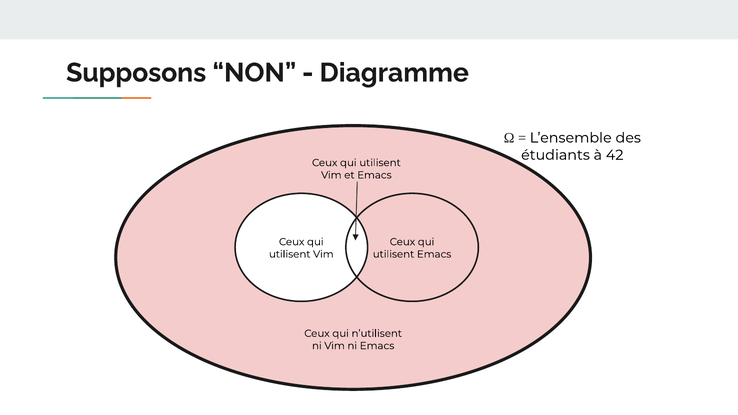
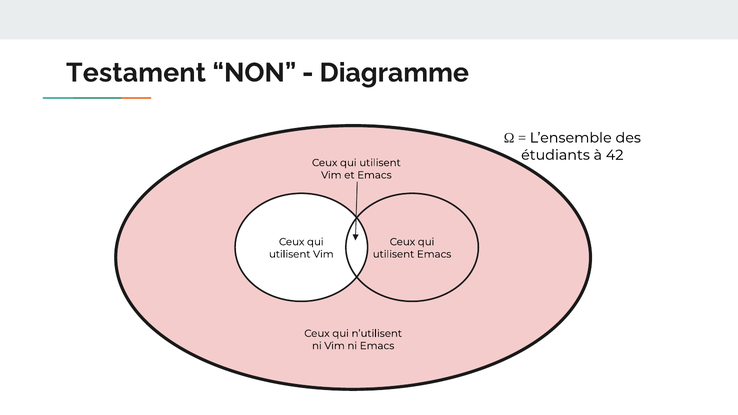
Supposons: Supposons -> Testament (136, 73)
